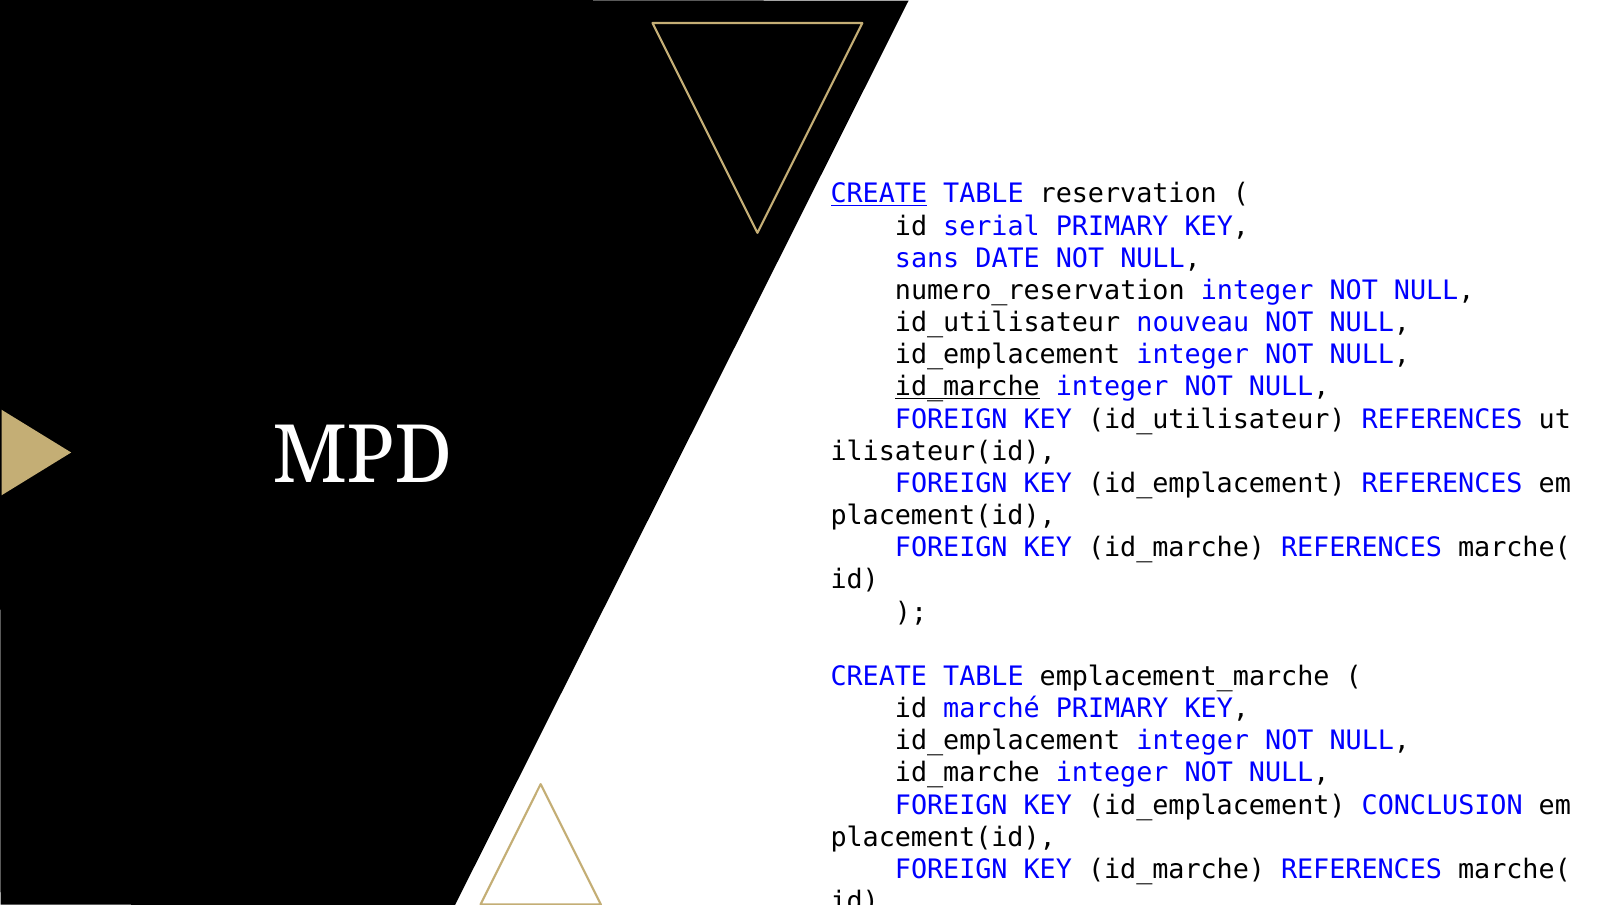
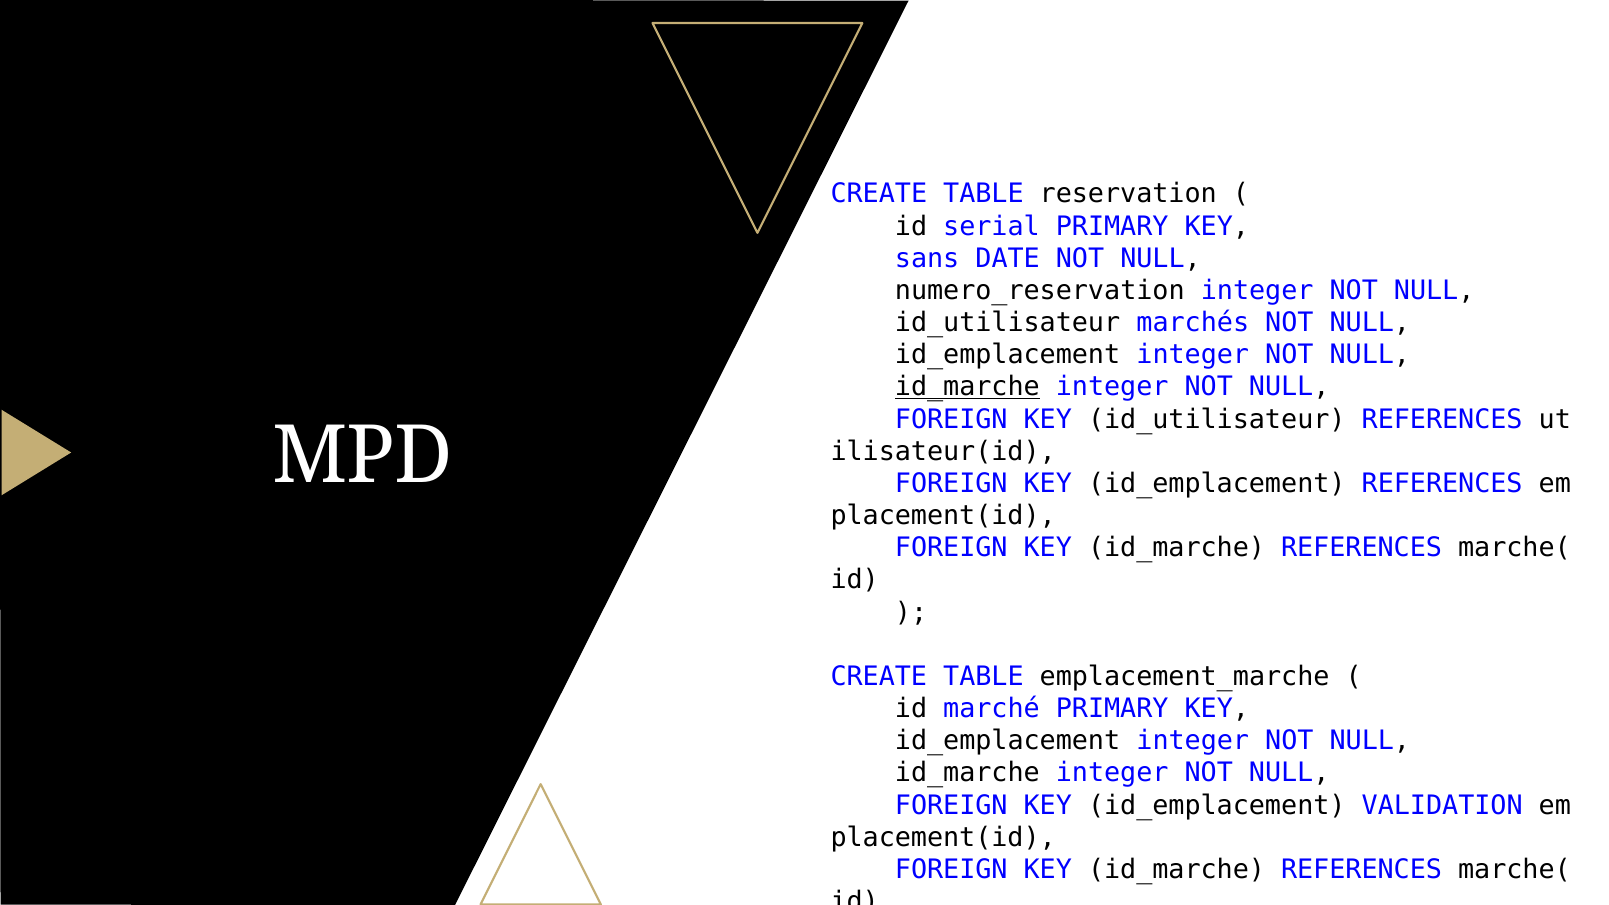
CREATE underline: present -> none (879, 194)
nouveau: nouveau -> marchés (1193, 323)
CONCLUSION: CONCLUSION -> VALIDATION (1442, 805)
